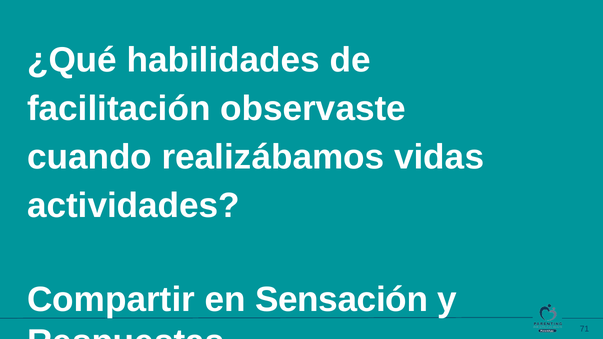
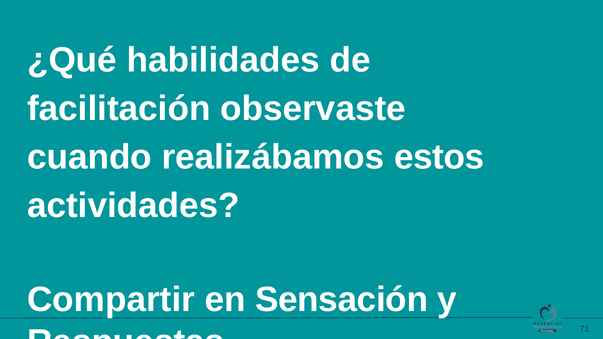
vidas: vidas -> estos (439, 157)
